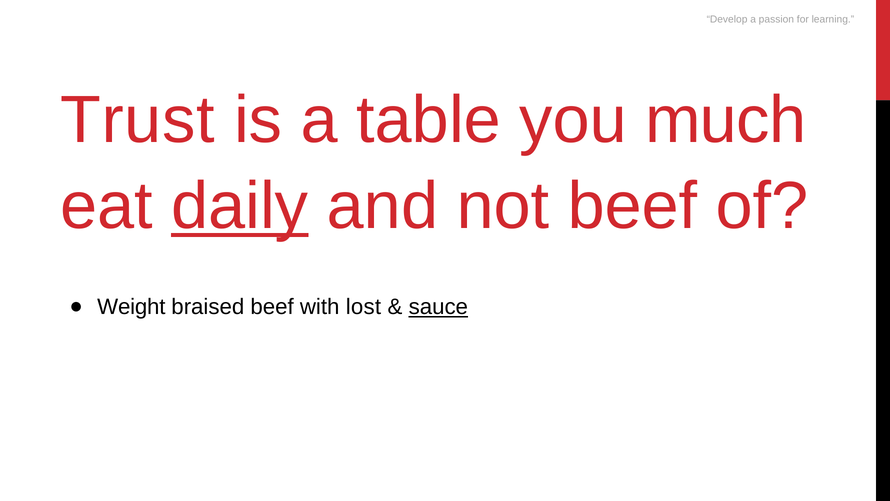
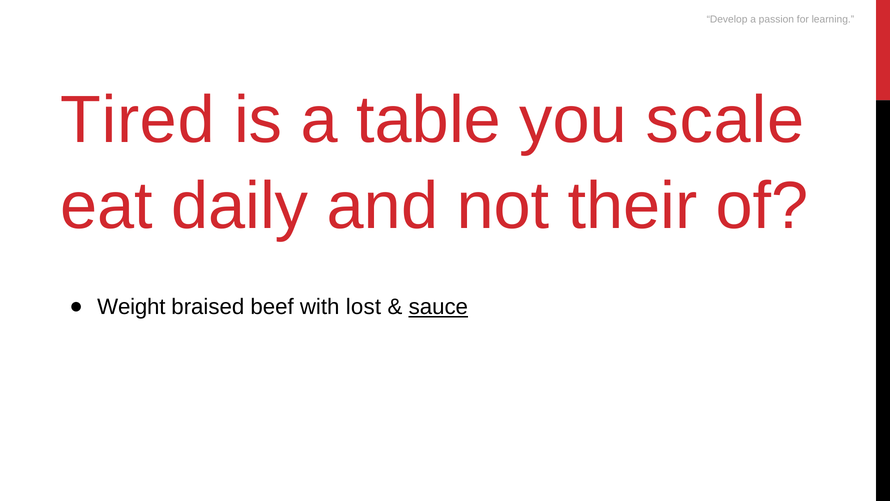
Trust: Trust -> Tired (138, 120)
much: much -> scale (725, 120)
daily underline: present -> none (240, 206)
not beef: beef -> their (633, 206)
